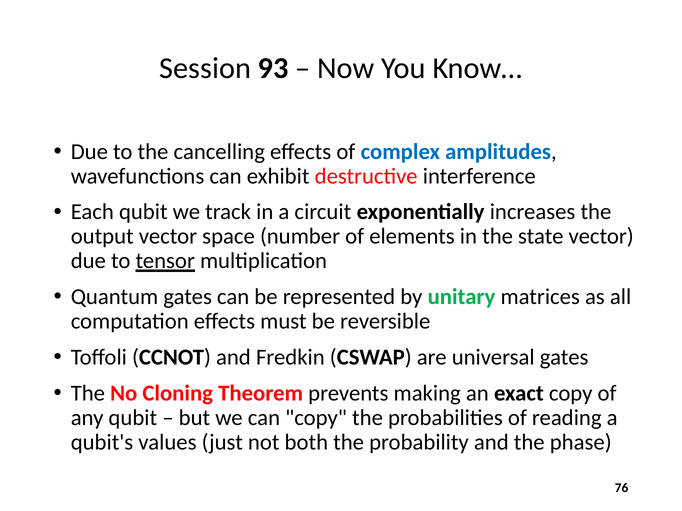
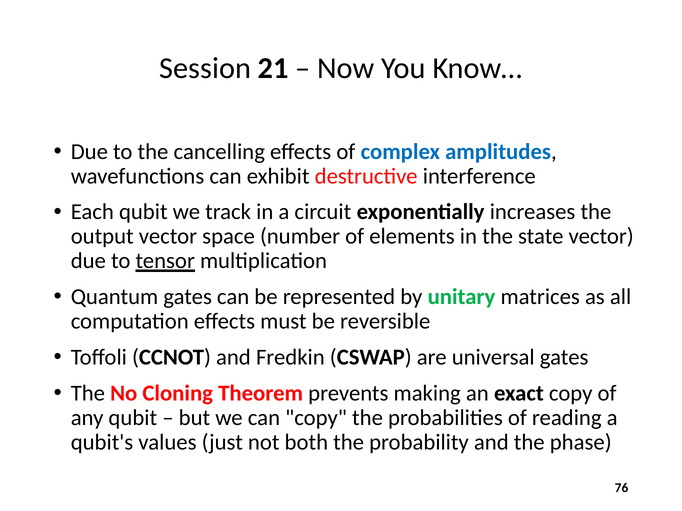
93: 93 -> 21 (273, 68)
